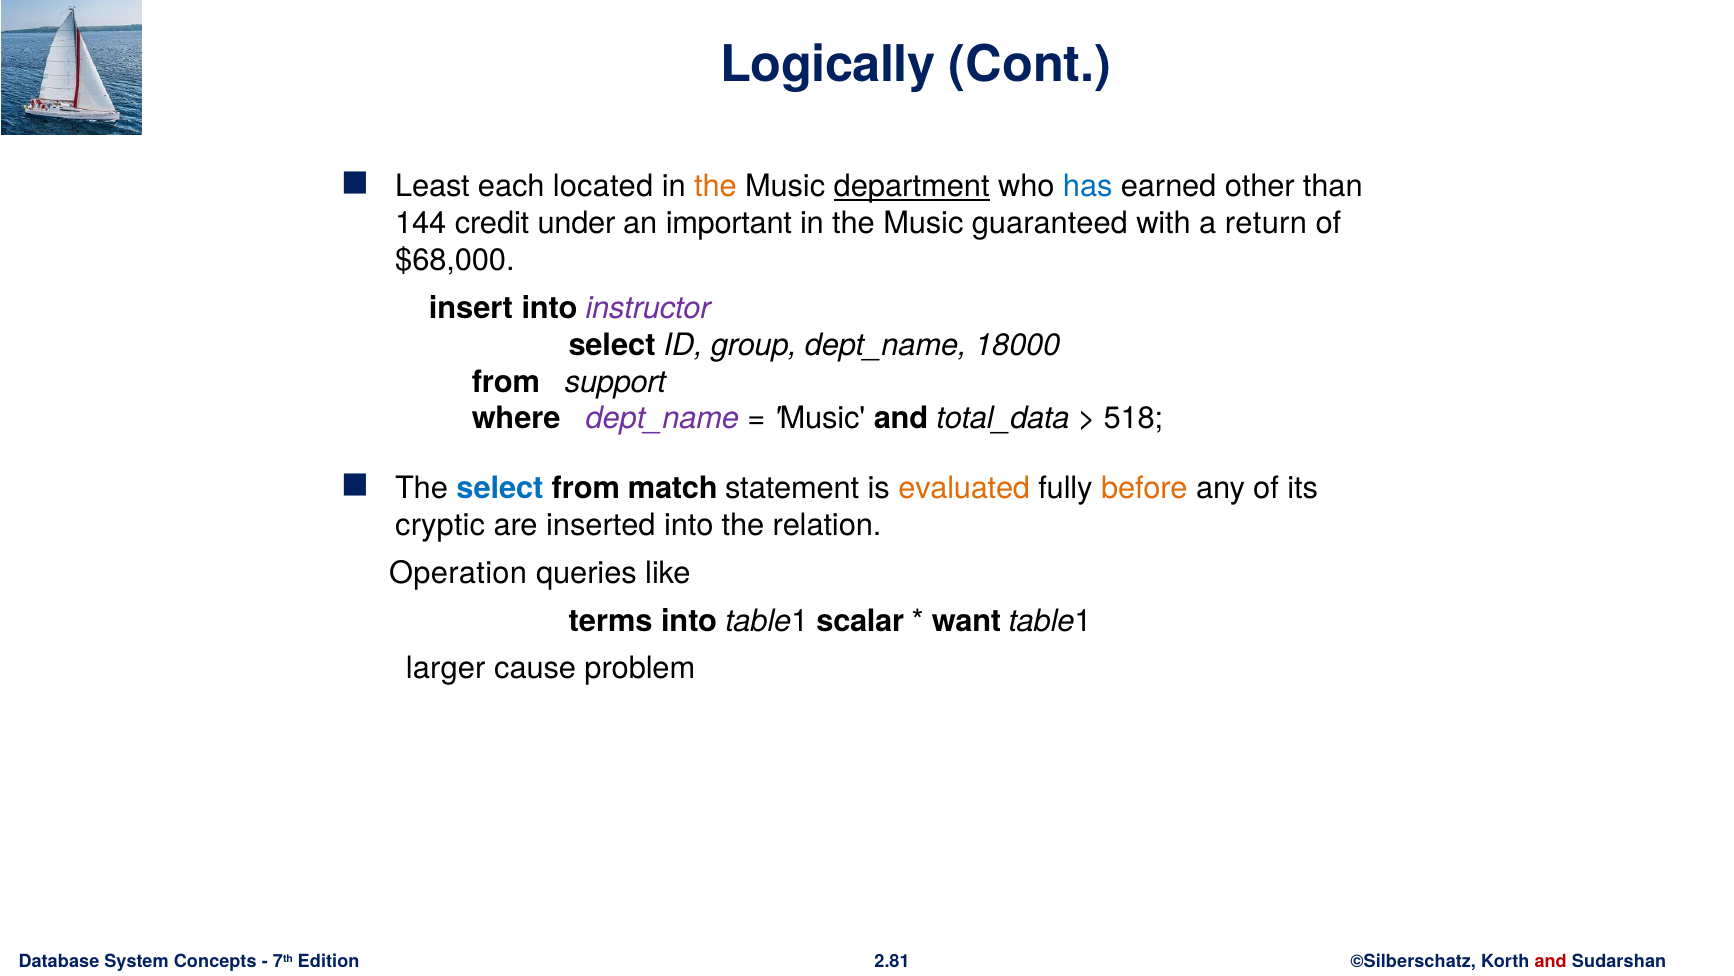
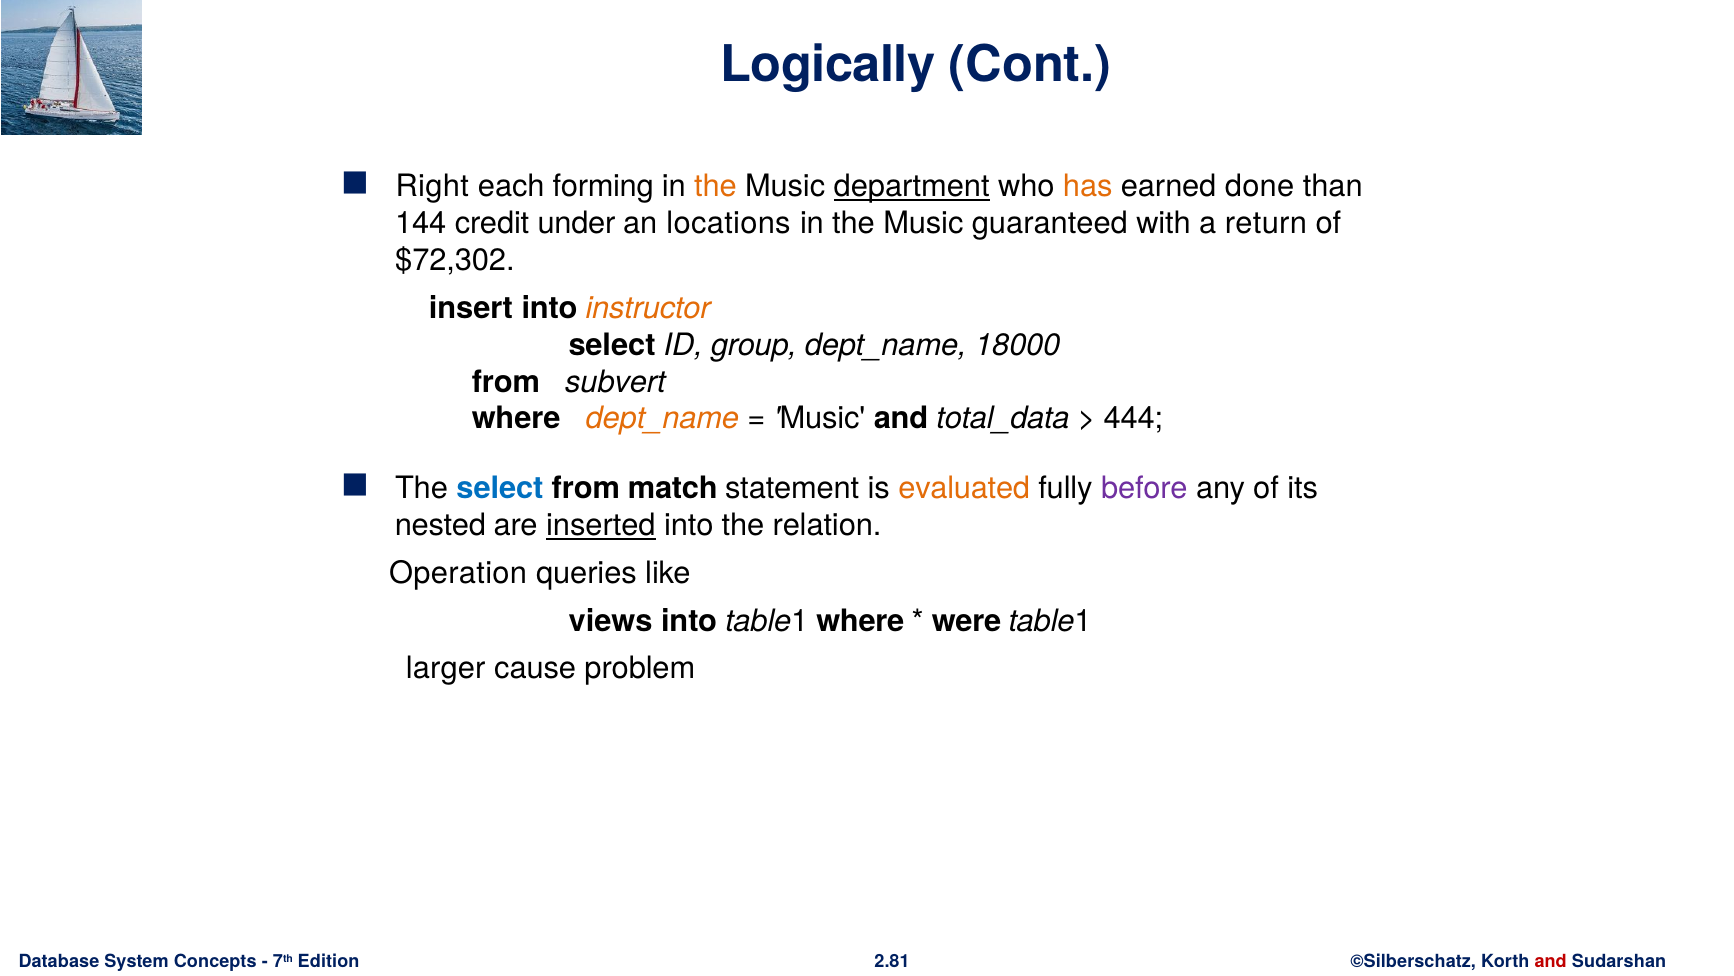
Least: Least -> Right (432, 187)
located: located -> forming (603, 187)
has colour: blue -> orange (1088, 187)
other: other -> done (1260, 187)
important: important -> locations (729, 223)
$68,000: $68,000 -> $72,302 (455, 260)
instructor colour: purple -> orange (648, 308)
support: support -> subvert (615, 382)
dept_name colour: purple -> orange (662, 418)
518: 518 -> 444 (1133, 418)
before colour: orange -> purple (1144, 488)
cryptic: cryptic -> nested (440, 525)
inserted underline: none -> present (601, 525)
terms: terms -> views (611, 620)
table1 scalar: scalar -> where (860, 620)
want: want -> were (966, 620)
